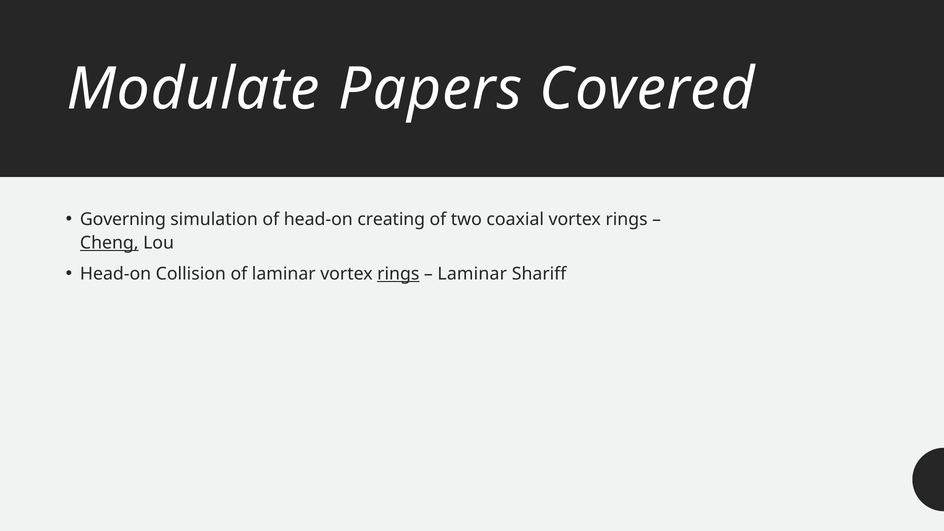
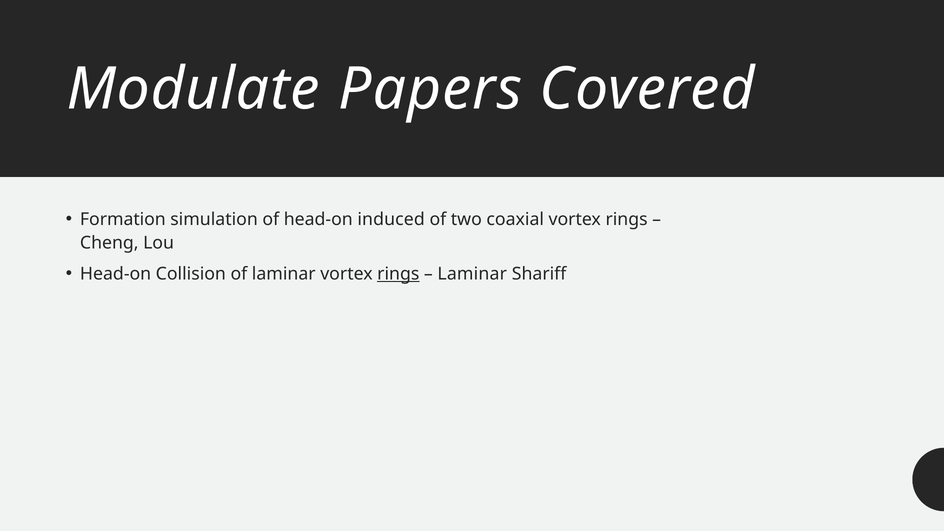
Governing: Governing -> Formation (123, 219)
creating: creating -> induced (391, 219)
Cheng underline: present -> none (109, 243)
